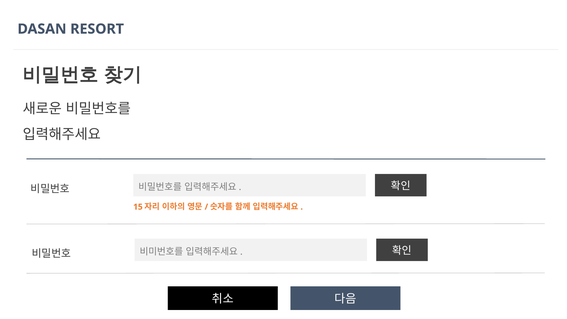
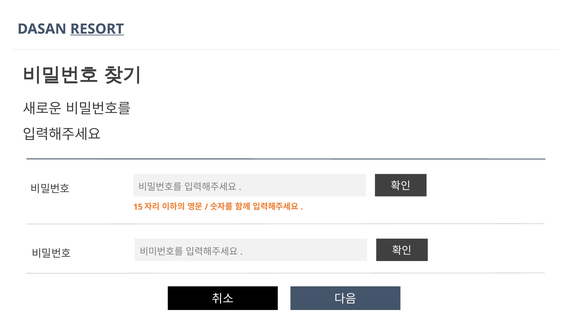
RESORT underline: none -> present (97, 29)
